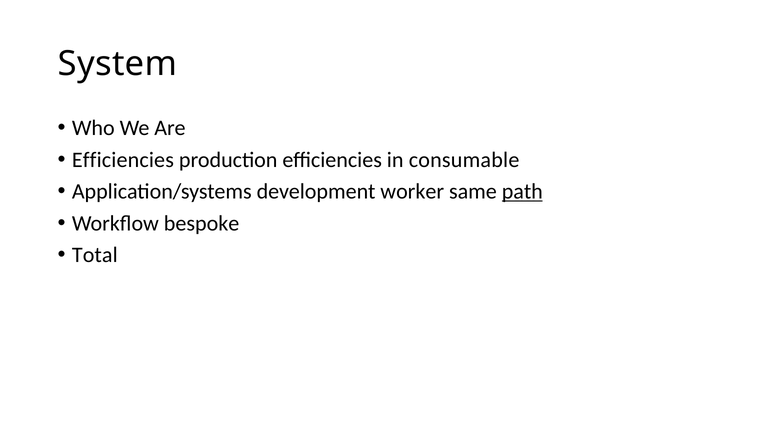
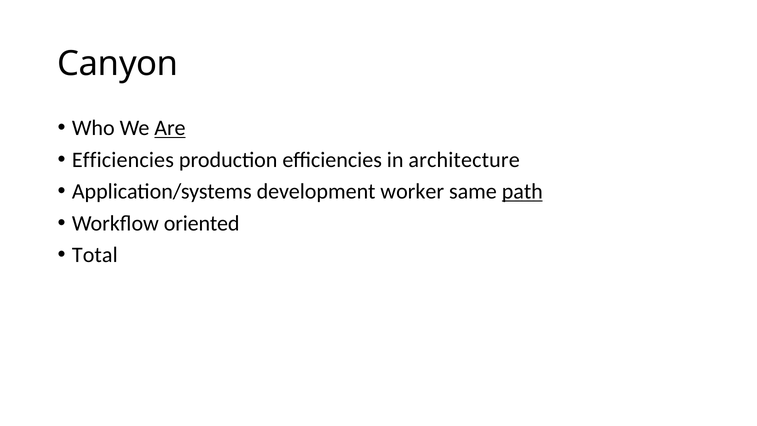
System: System -> Canyon (118, 64)
Are underline: none -> present (170, 128)
consumable: consumable -> architecture (464, 160)
bespoke: bespoke -> oriented (202, 223)
